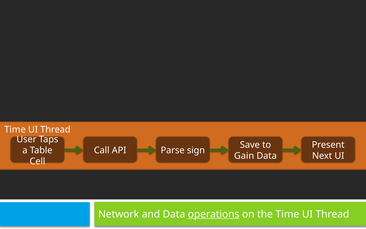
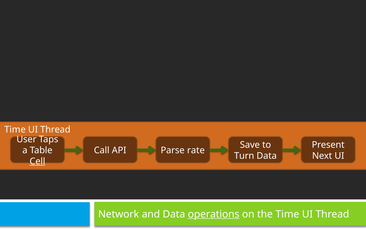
sign: sign -> rate (196, 150)
Gain: Gain -> Turn (244, 156)
Cell underline: none -> present (37, 161)
